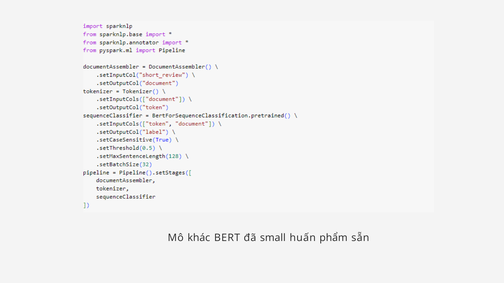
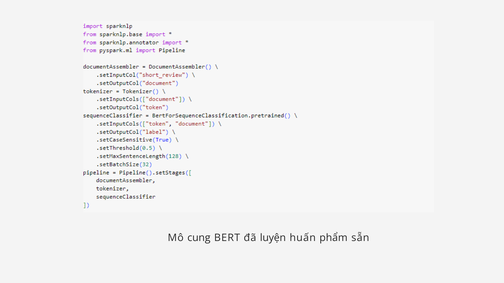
khác: khác -> cung (199, 238)
small: small -> luyện (273, 238)
